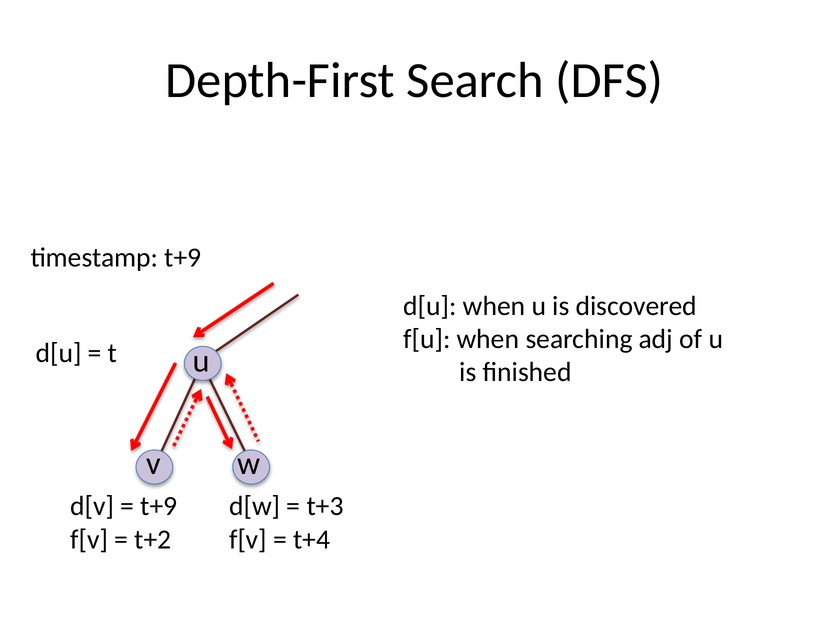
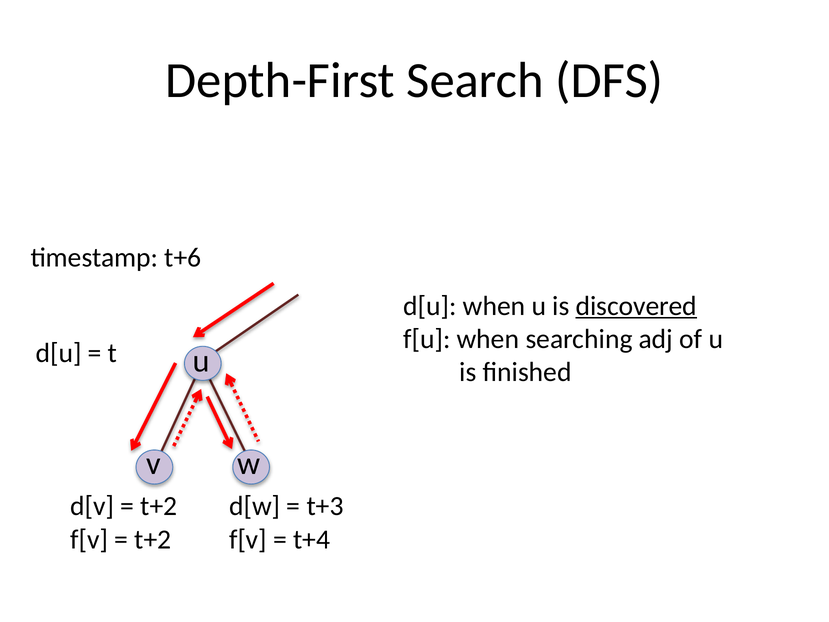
timestamp t+9: t+9 -> t+6 (183, 257)
discovered underline: none -> present (636, 306)
t+9: t+9 -> t+2 (159, 506)
